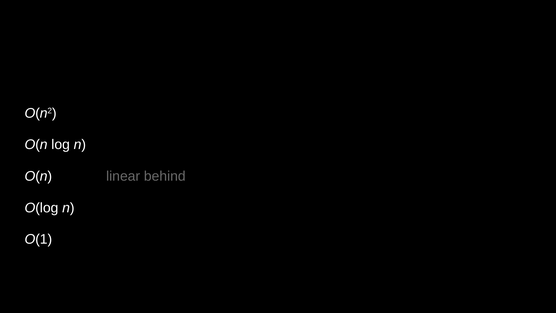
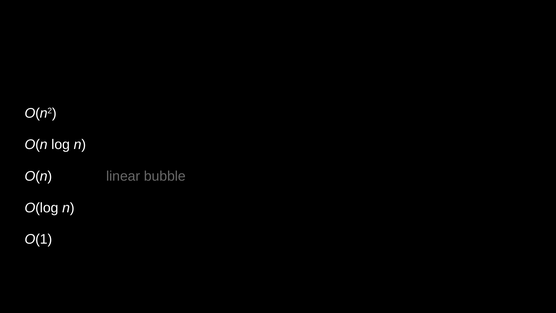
behind: behind -> bubble (165, 176)
